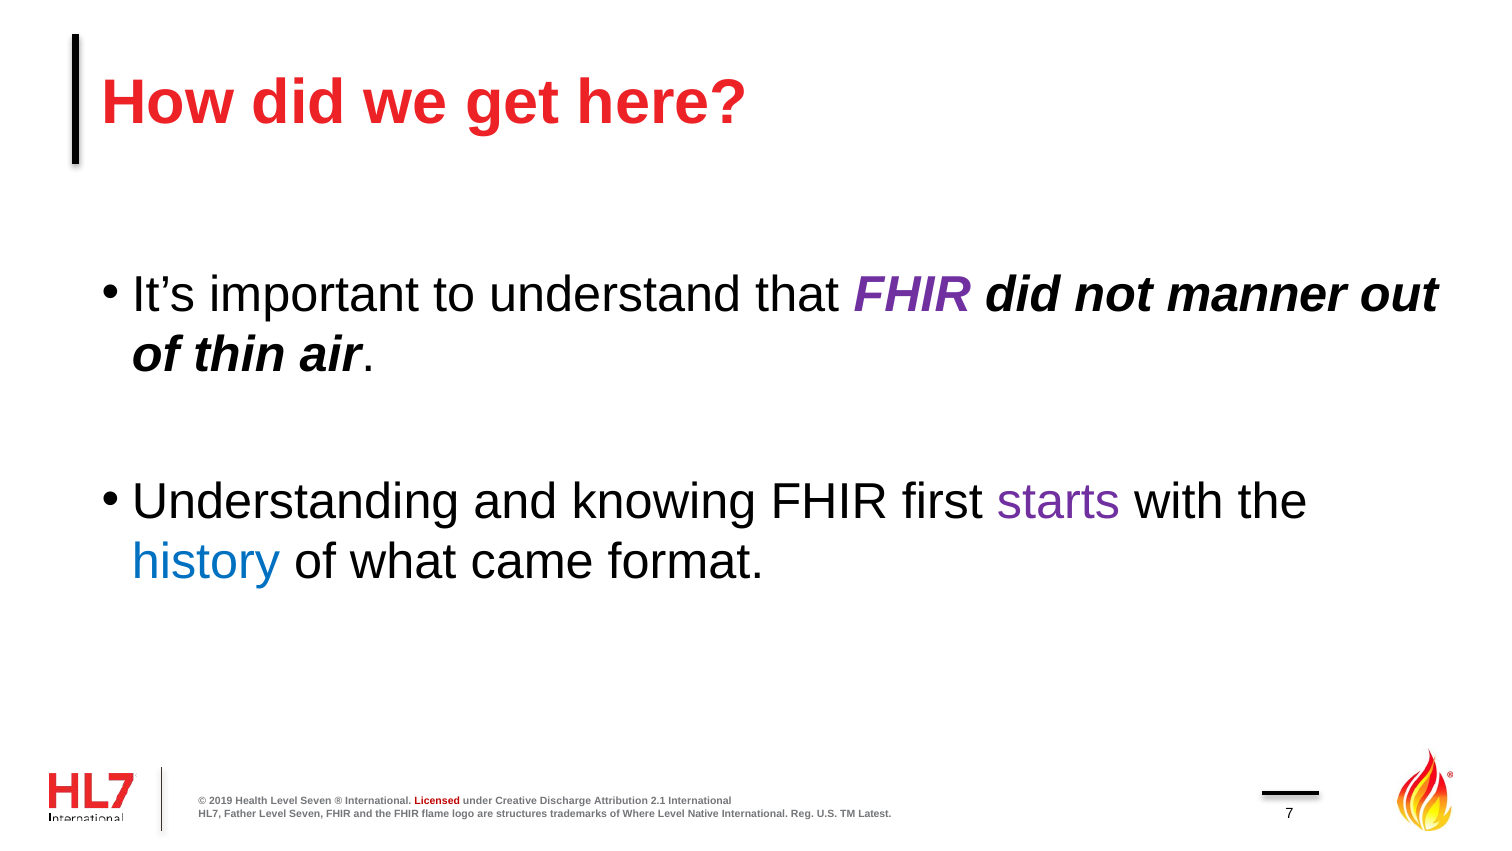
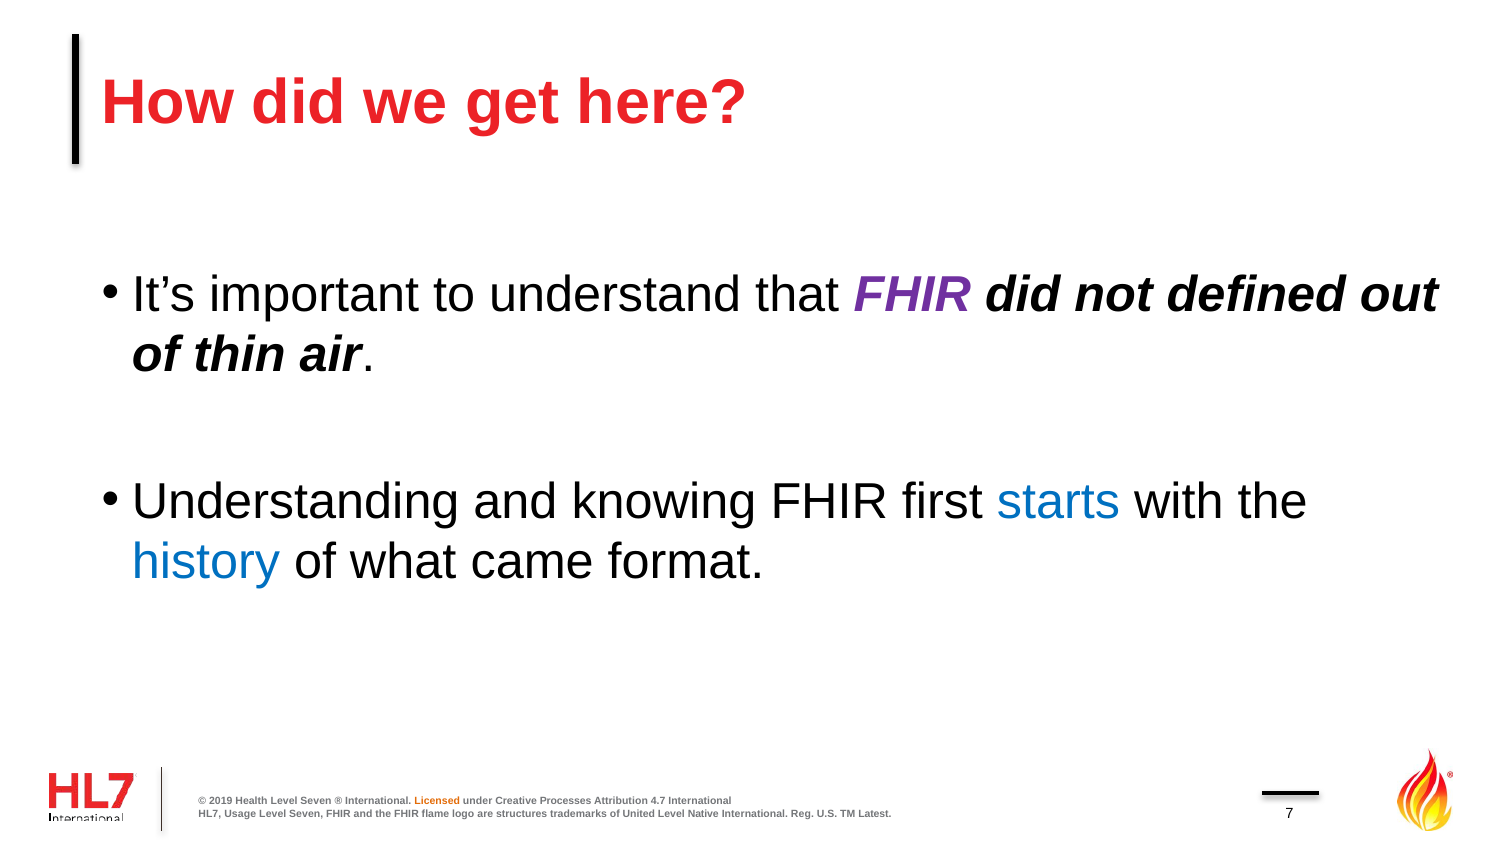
manner: manner -> defined (1256, 295)
starts colour: purple -> blue (1058, 501)
Licensed colour: red -> orange (437, 801)
Discharge: Discharge -> Processes (566, 801)
2.1: 2.1 -> 4.7 (658, 801)
Father: Father -> Usage (240, 813)
Where: Where -> United (639, 813)
